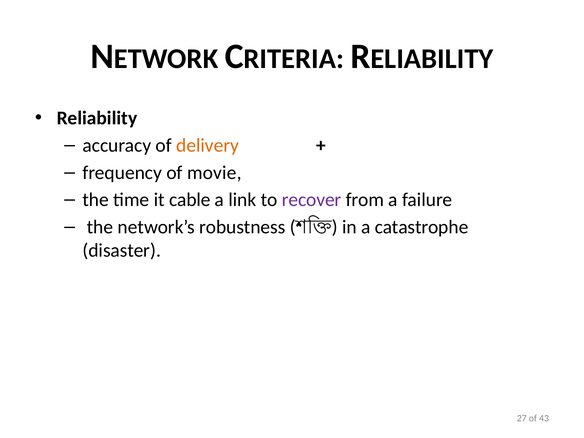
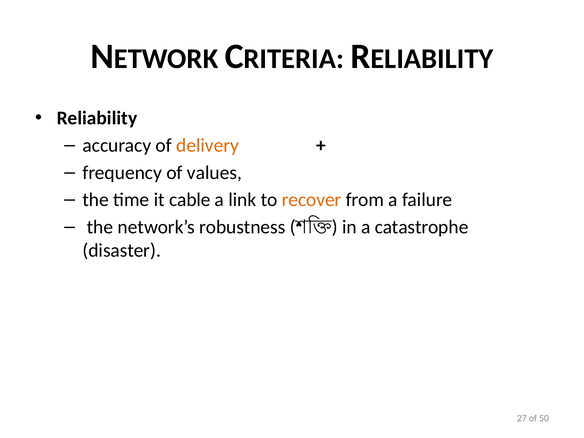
movie: movie -> values (214, 173)
recover colour: purple -> orange (312, 200)
43: 43 -> 50 (544, 418)
